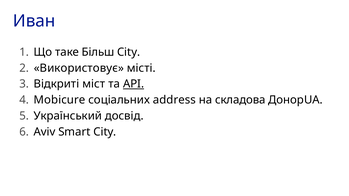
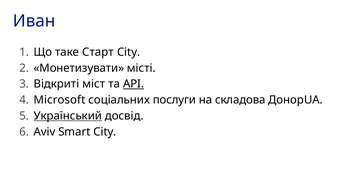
Більш: Більш -> Старт (98, 52)
Використовує: Використовує -> Монетизувати (79, 68)
Mobicure: Mobicure -> Microsoft (60, 100)
address: address -> послуги (174, 100)
Український underline: none -> present (68, 116)
